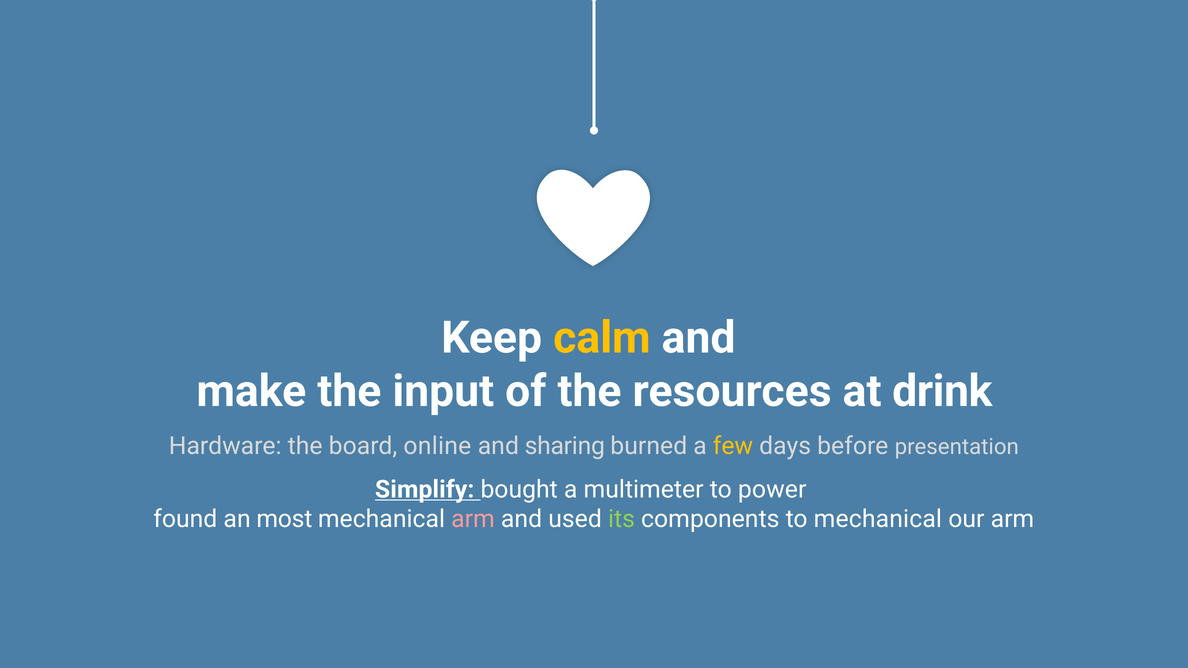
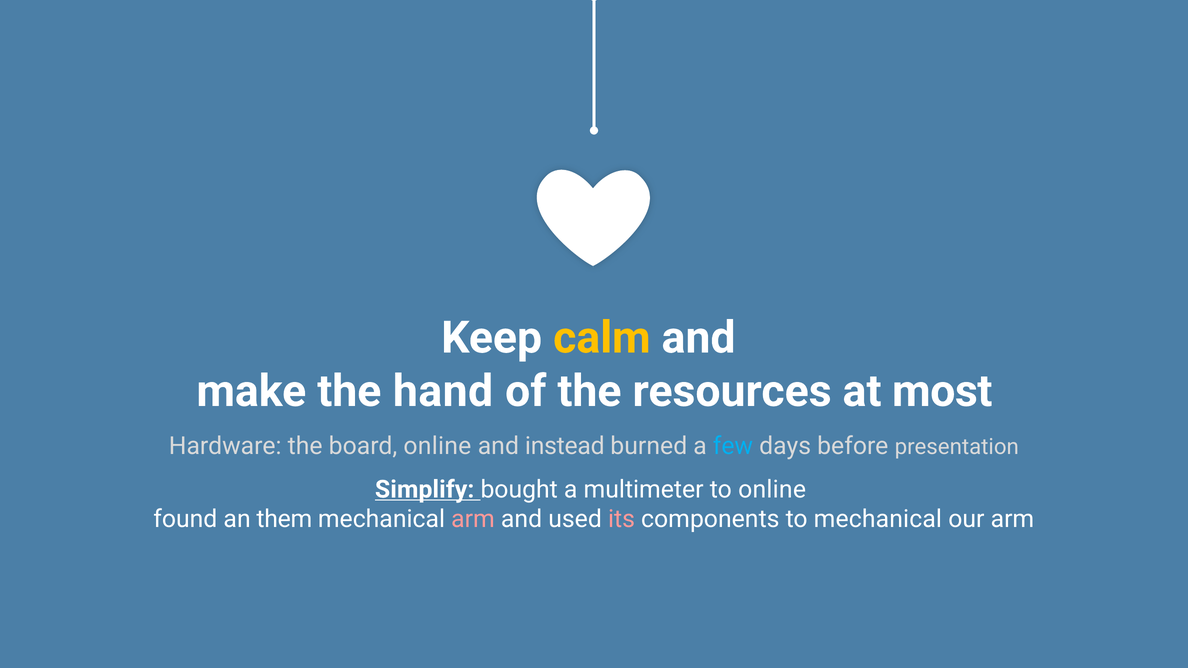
input: input -> hand (443, 391)
drink: drink -> most (942, 391)
sharing: sharing -> instead (565, 446)
few colour: yellow -> light blue (733, 446)
to power: power -> online (772, 490)
most: most -> them (284, 519)
its colour: light green -> pink (622, 519)
